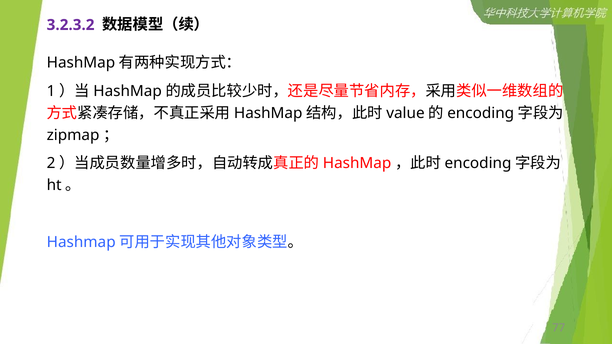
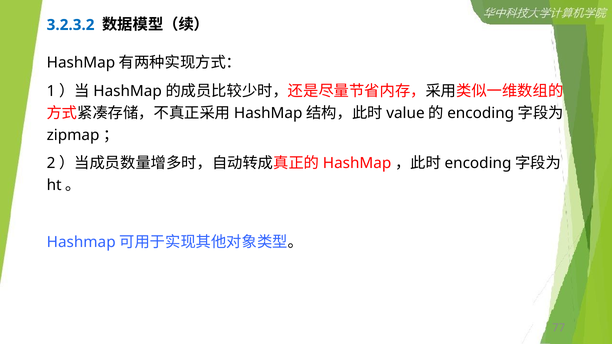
3.2.3.2 colour: purple -> blue (71, 25)
